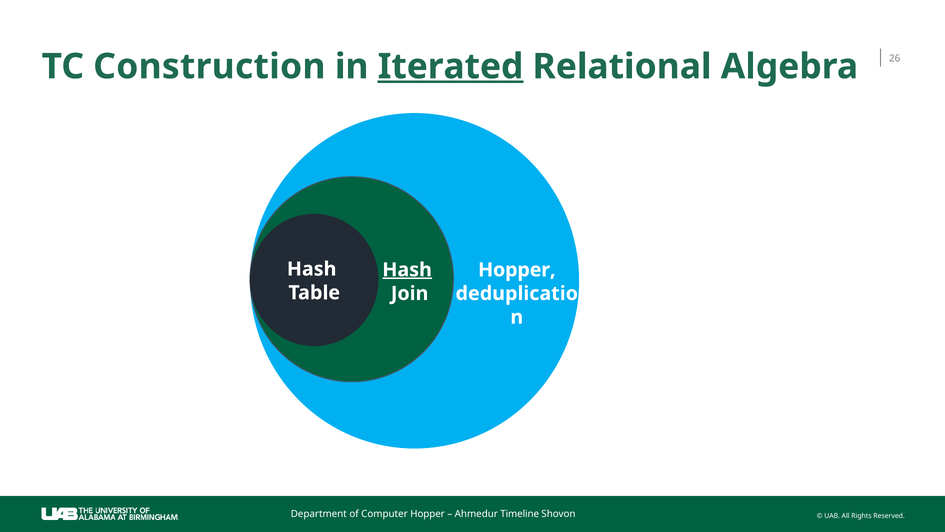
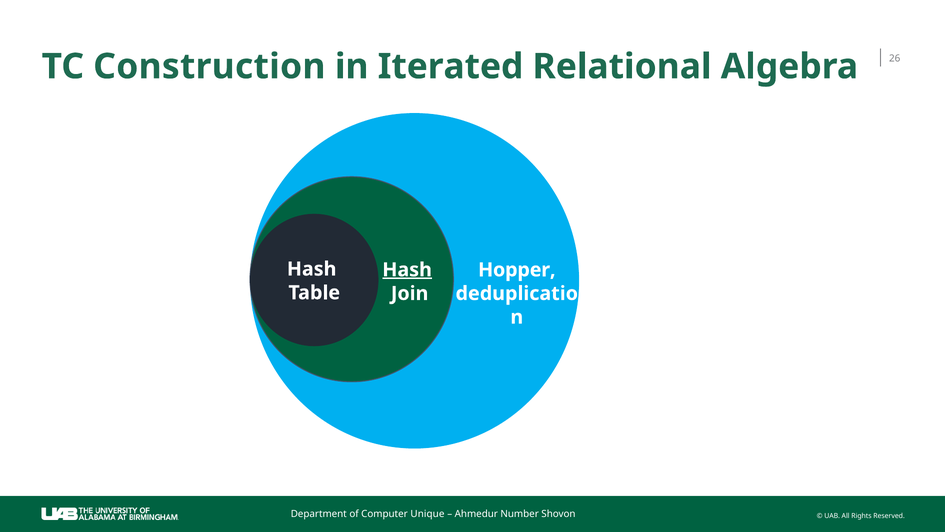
Iterated underline: present -> none (451, 66)
Computer Hopper: Hopper -> Unique (427, 513)
Timeline: Timeline -> Number (520, 513)
